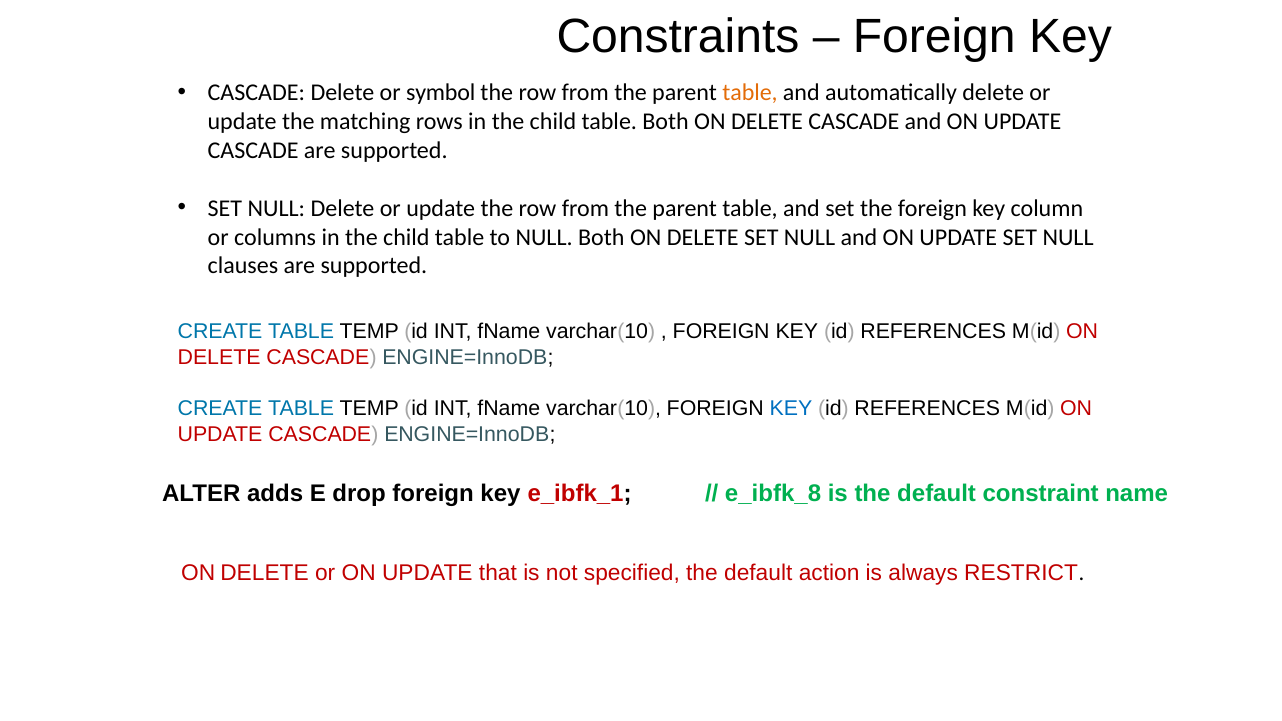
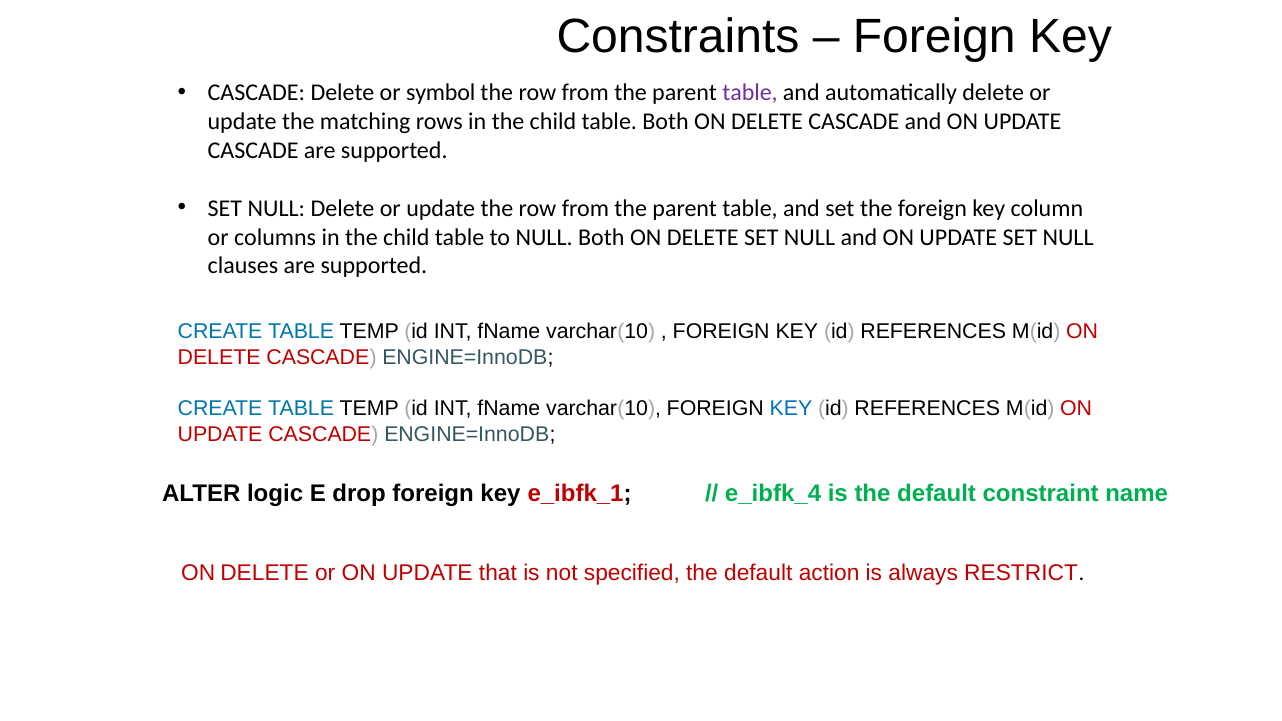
table colour: orange -> purple (750, 93)
adds: adds -> logic (275, 494)
e_ibfk_8: e_ibfk_8 -> e_ibfk_4 (773, 494)
